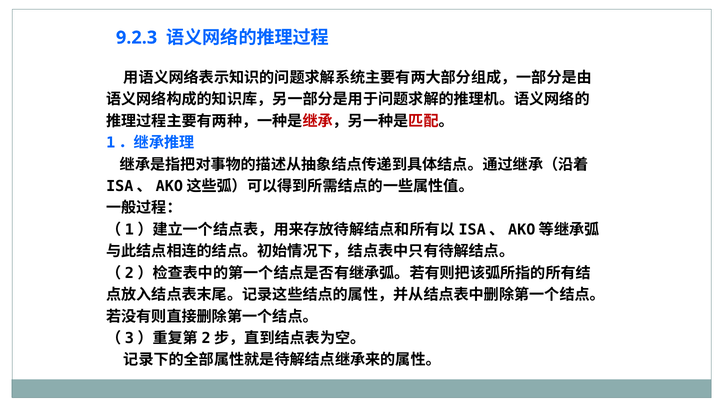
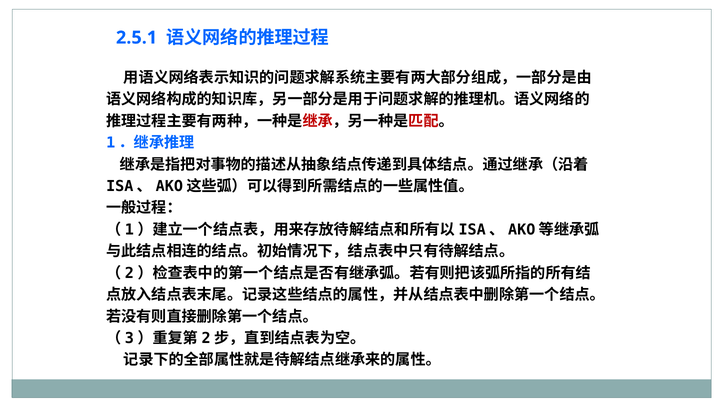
9.2.3: 9.2.3 -> 2.5.1 (137, 38)
